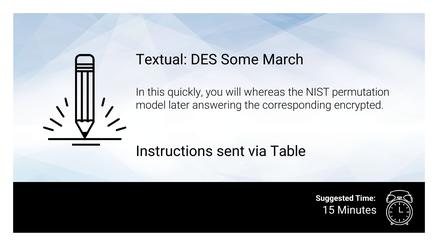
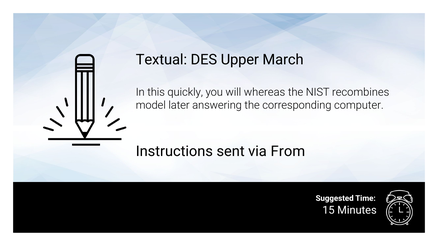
Some: Some -> Upper (240, 60)
permutation: permutation -> recombines (361, 92)
encrypted: encrypted -> computer (359, 105)
Table: Table -> From (288, 152)
